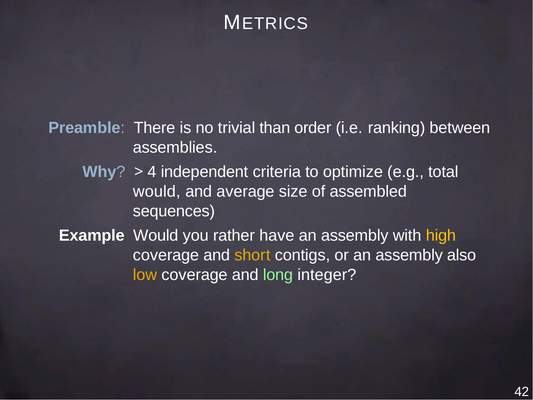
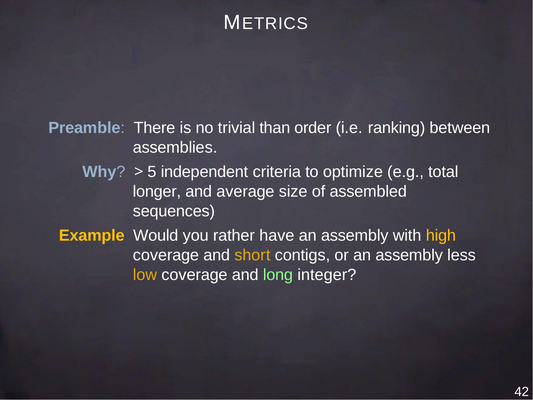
4: 4 -> 5 (152, 172)
would: would -> longer (157, 192)
Example colour: white -> yellow (92, 235)
also: also -> less (462, 255)
